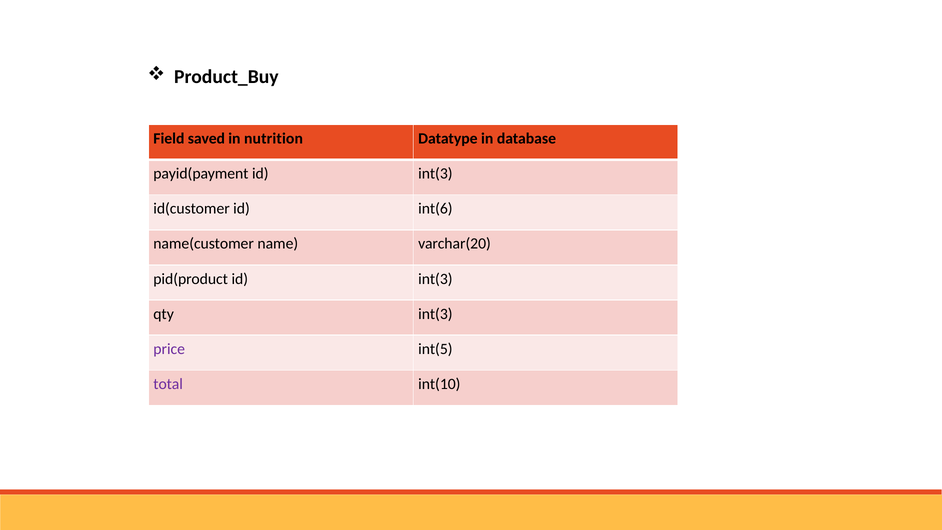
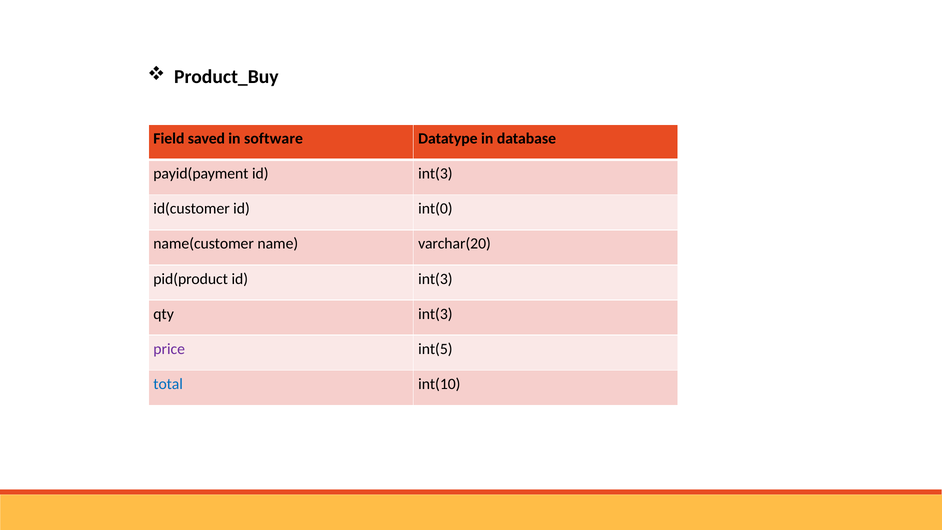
nutrition: nutrition -> software (273, 138)
int(6: int(6 -> int(0 (435, 209)
total colour: purple -> blue (168, 384)
